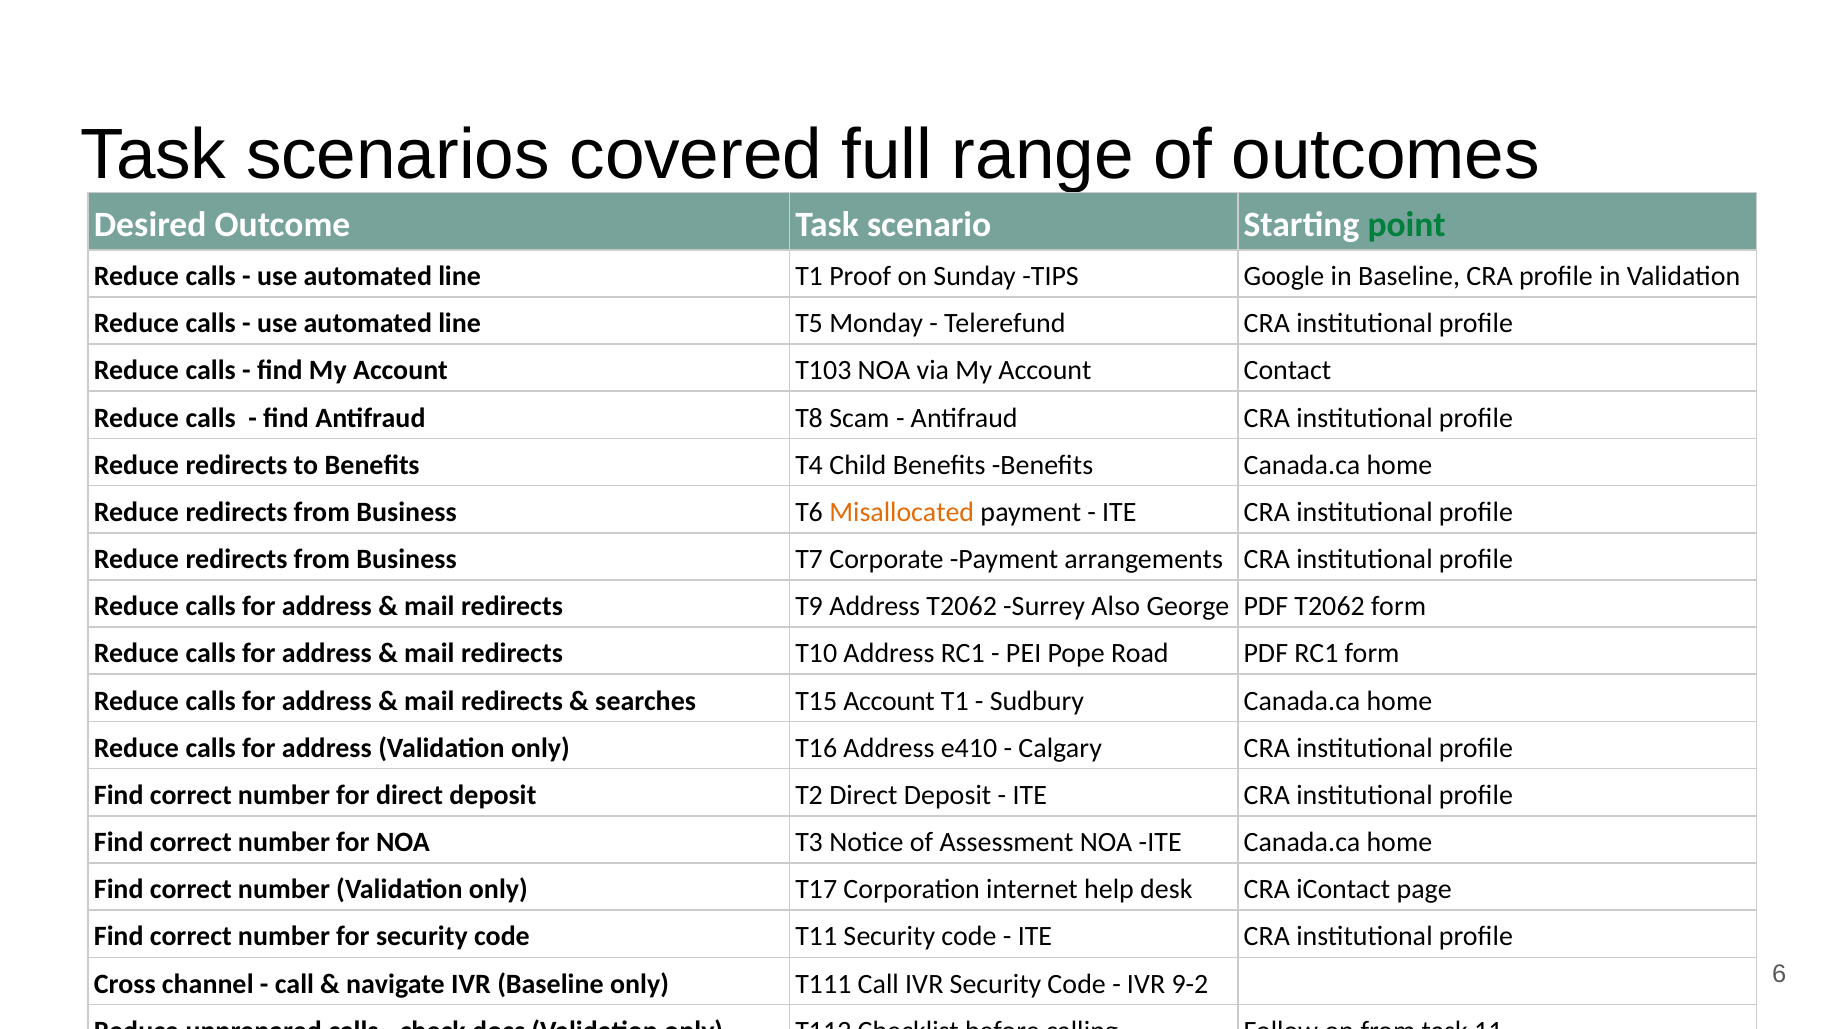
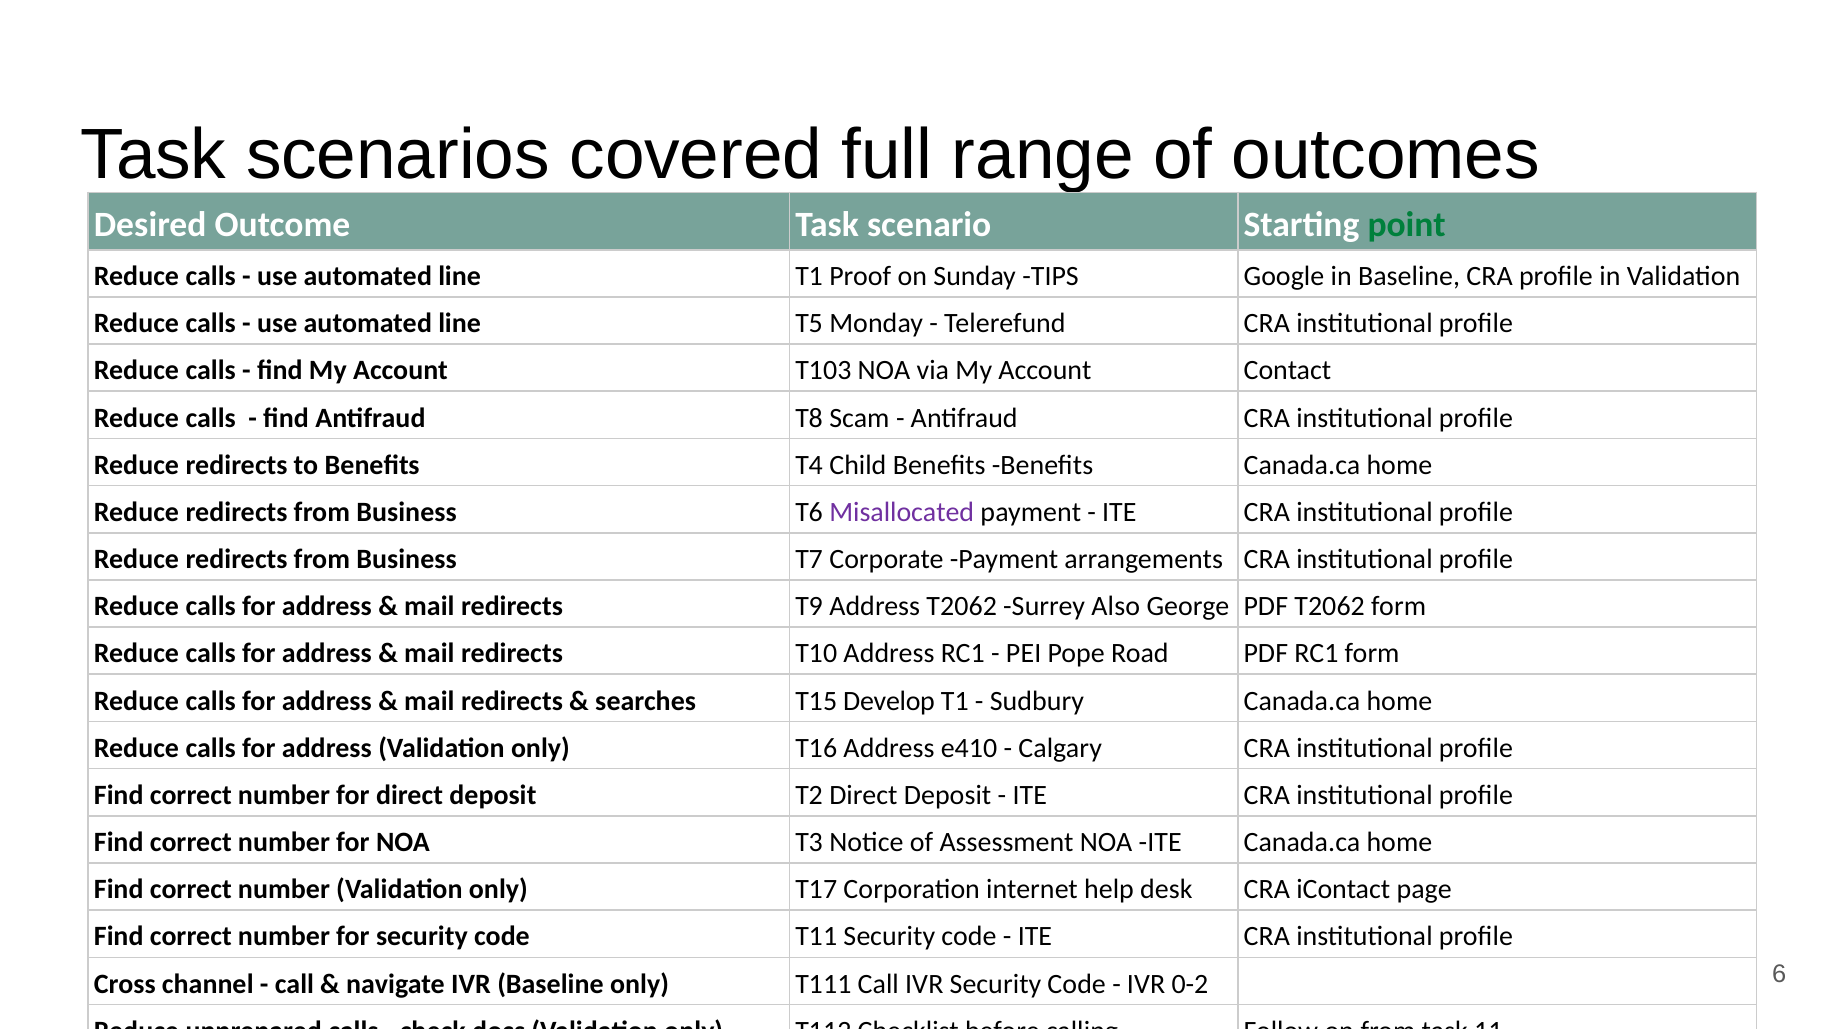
Misallocated colour: orange -> purple (902, 512)
T15 Account: Account -> Develop (889, 701)
9-2: 9-2 -> 0-2 (1190, 984)
